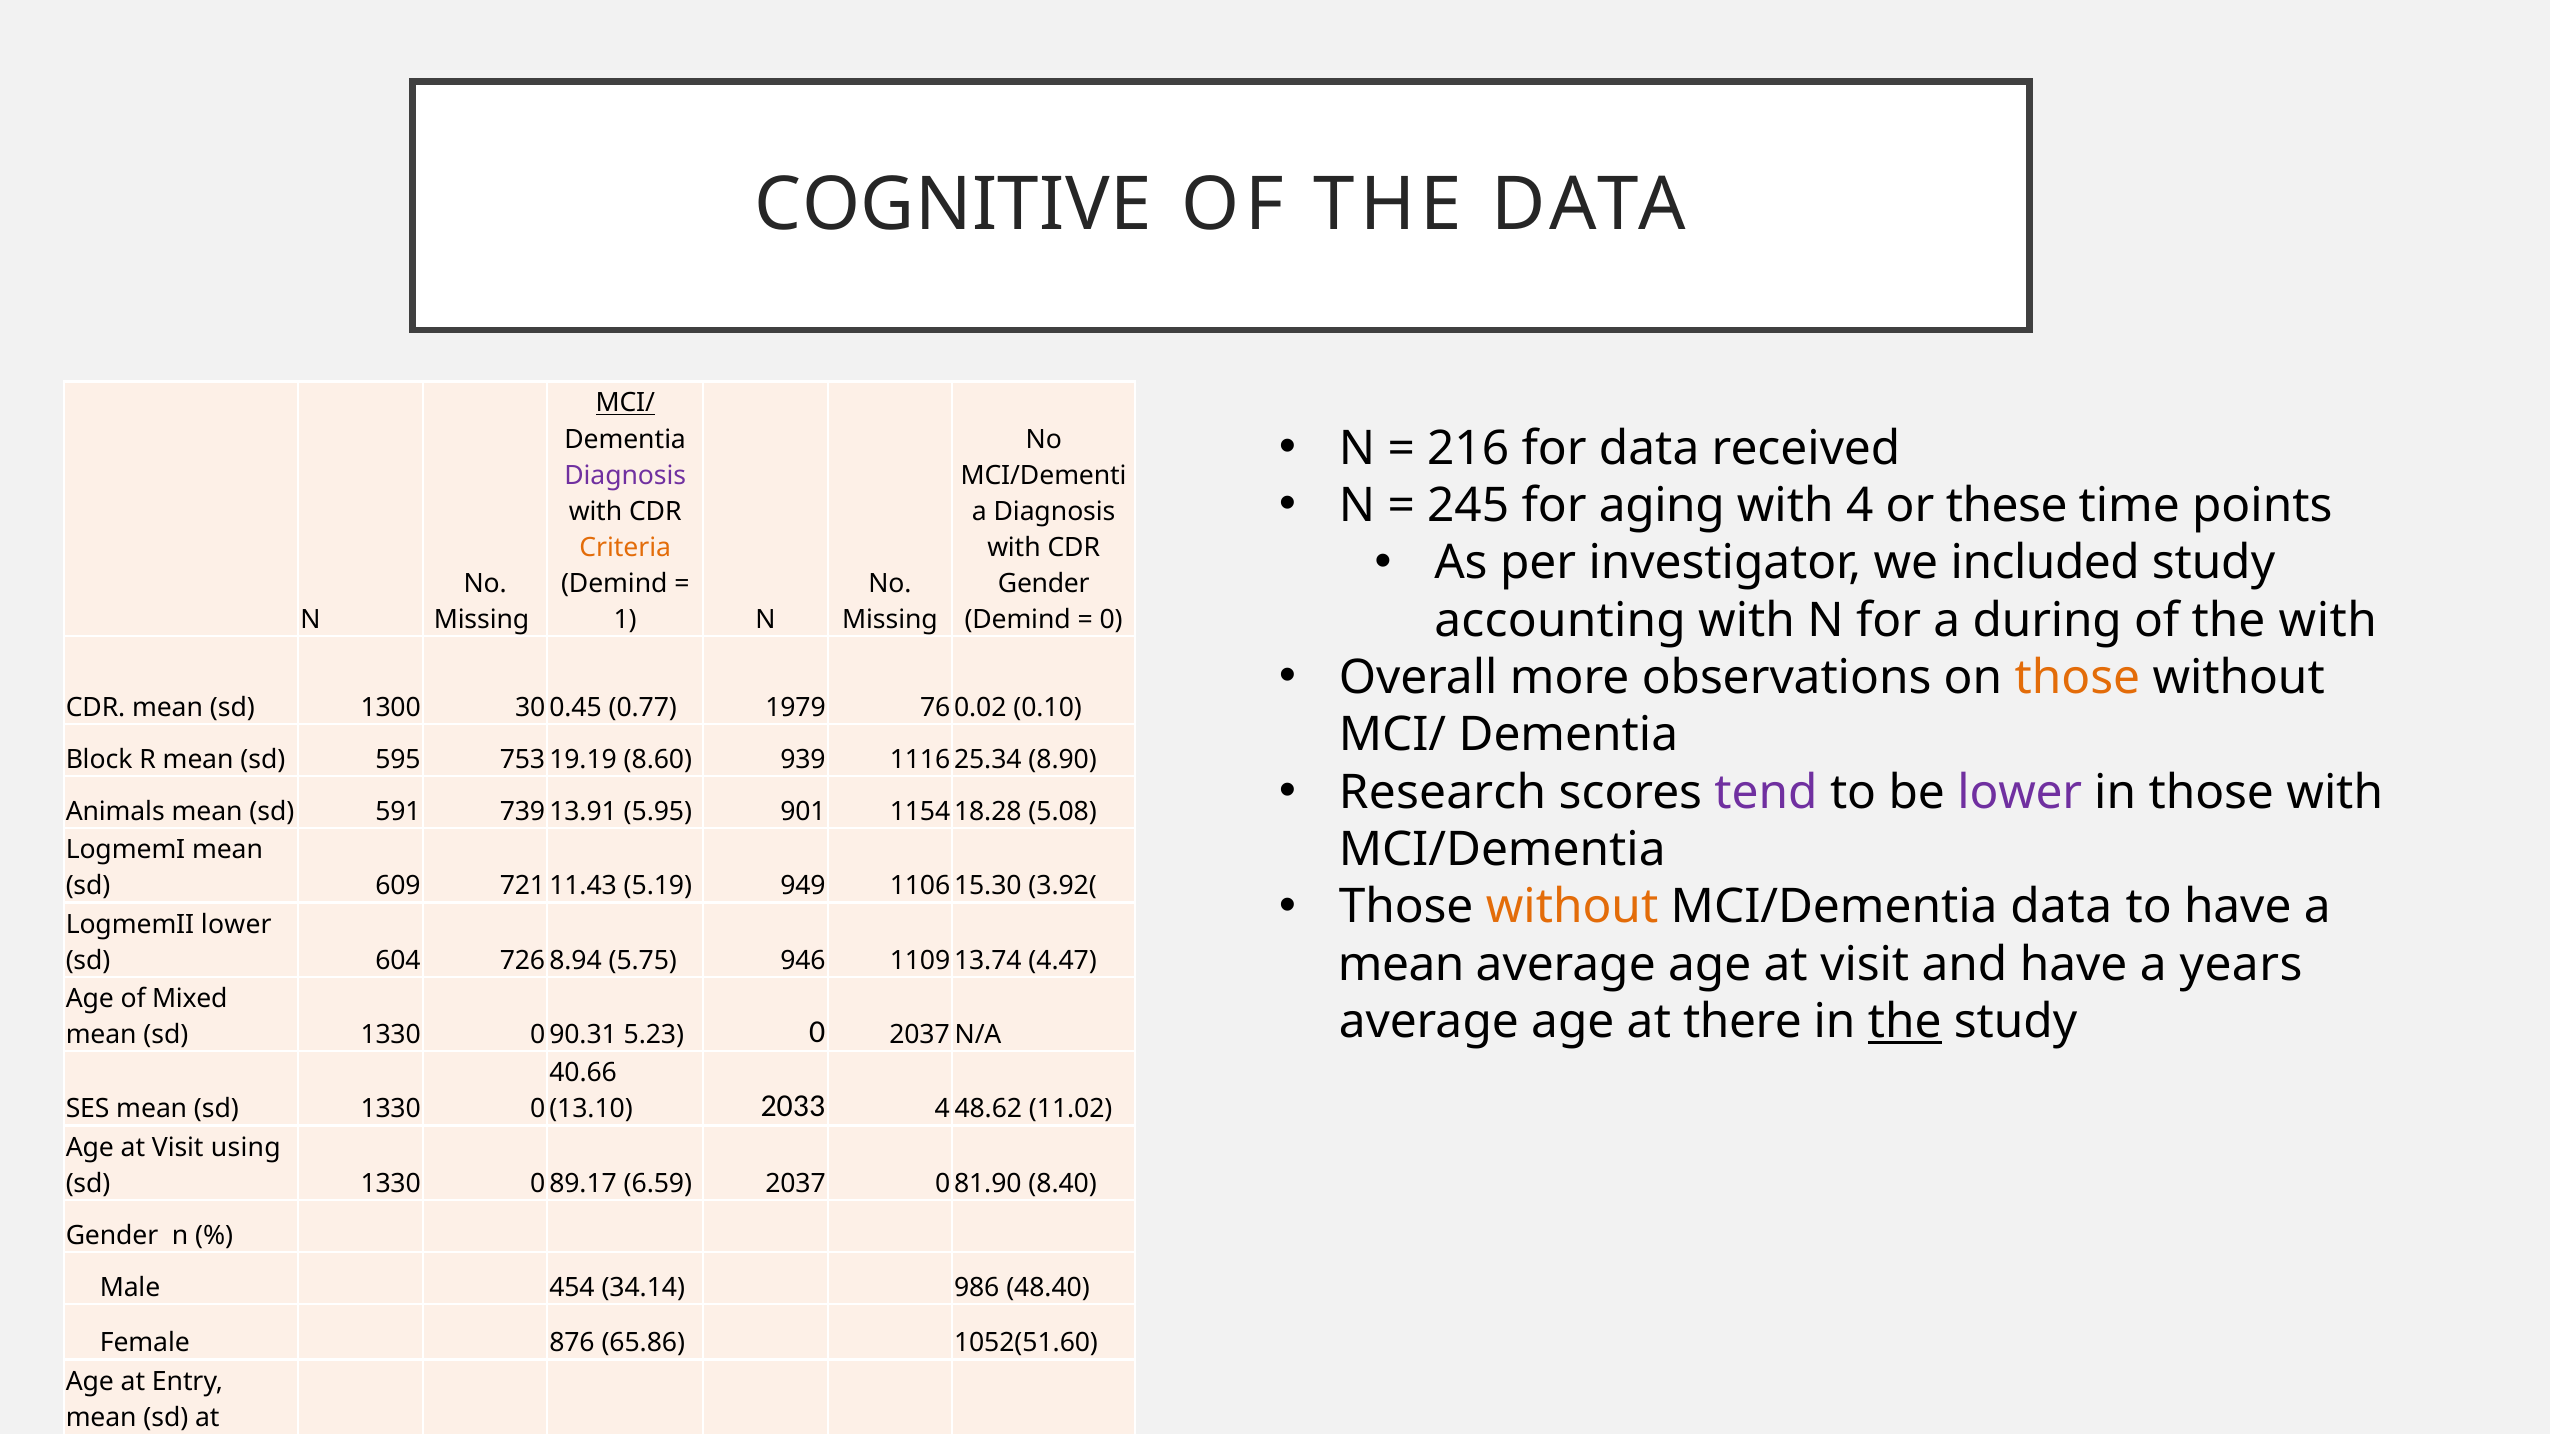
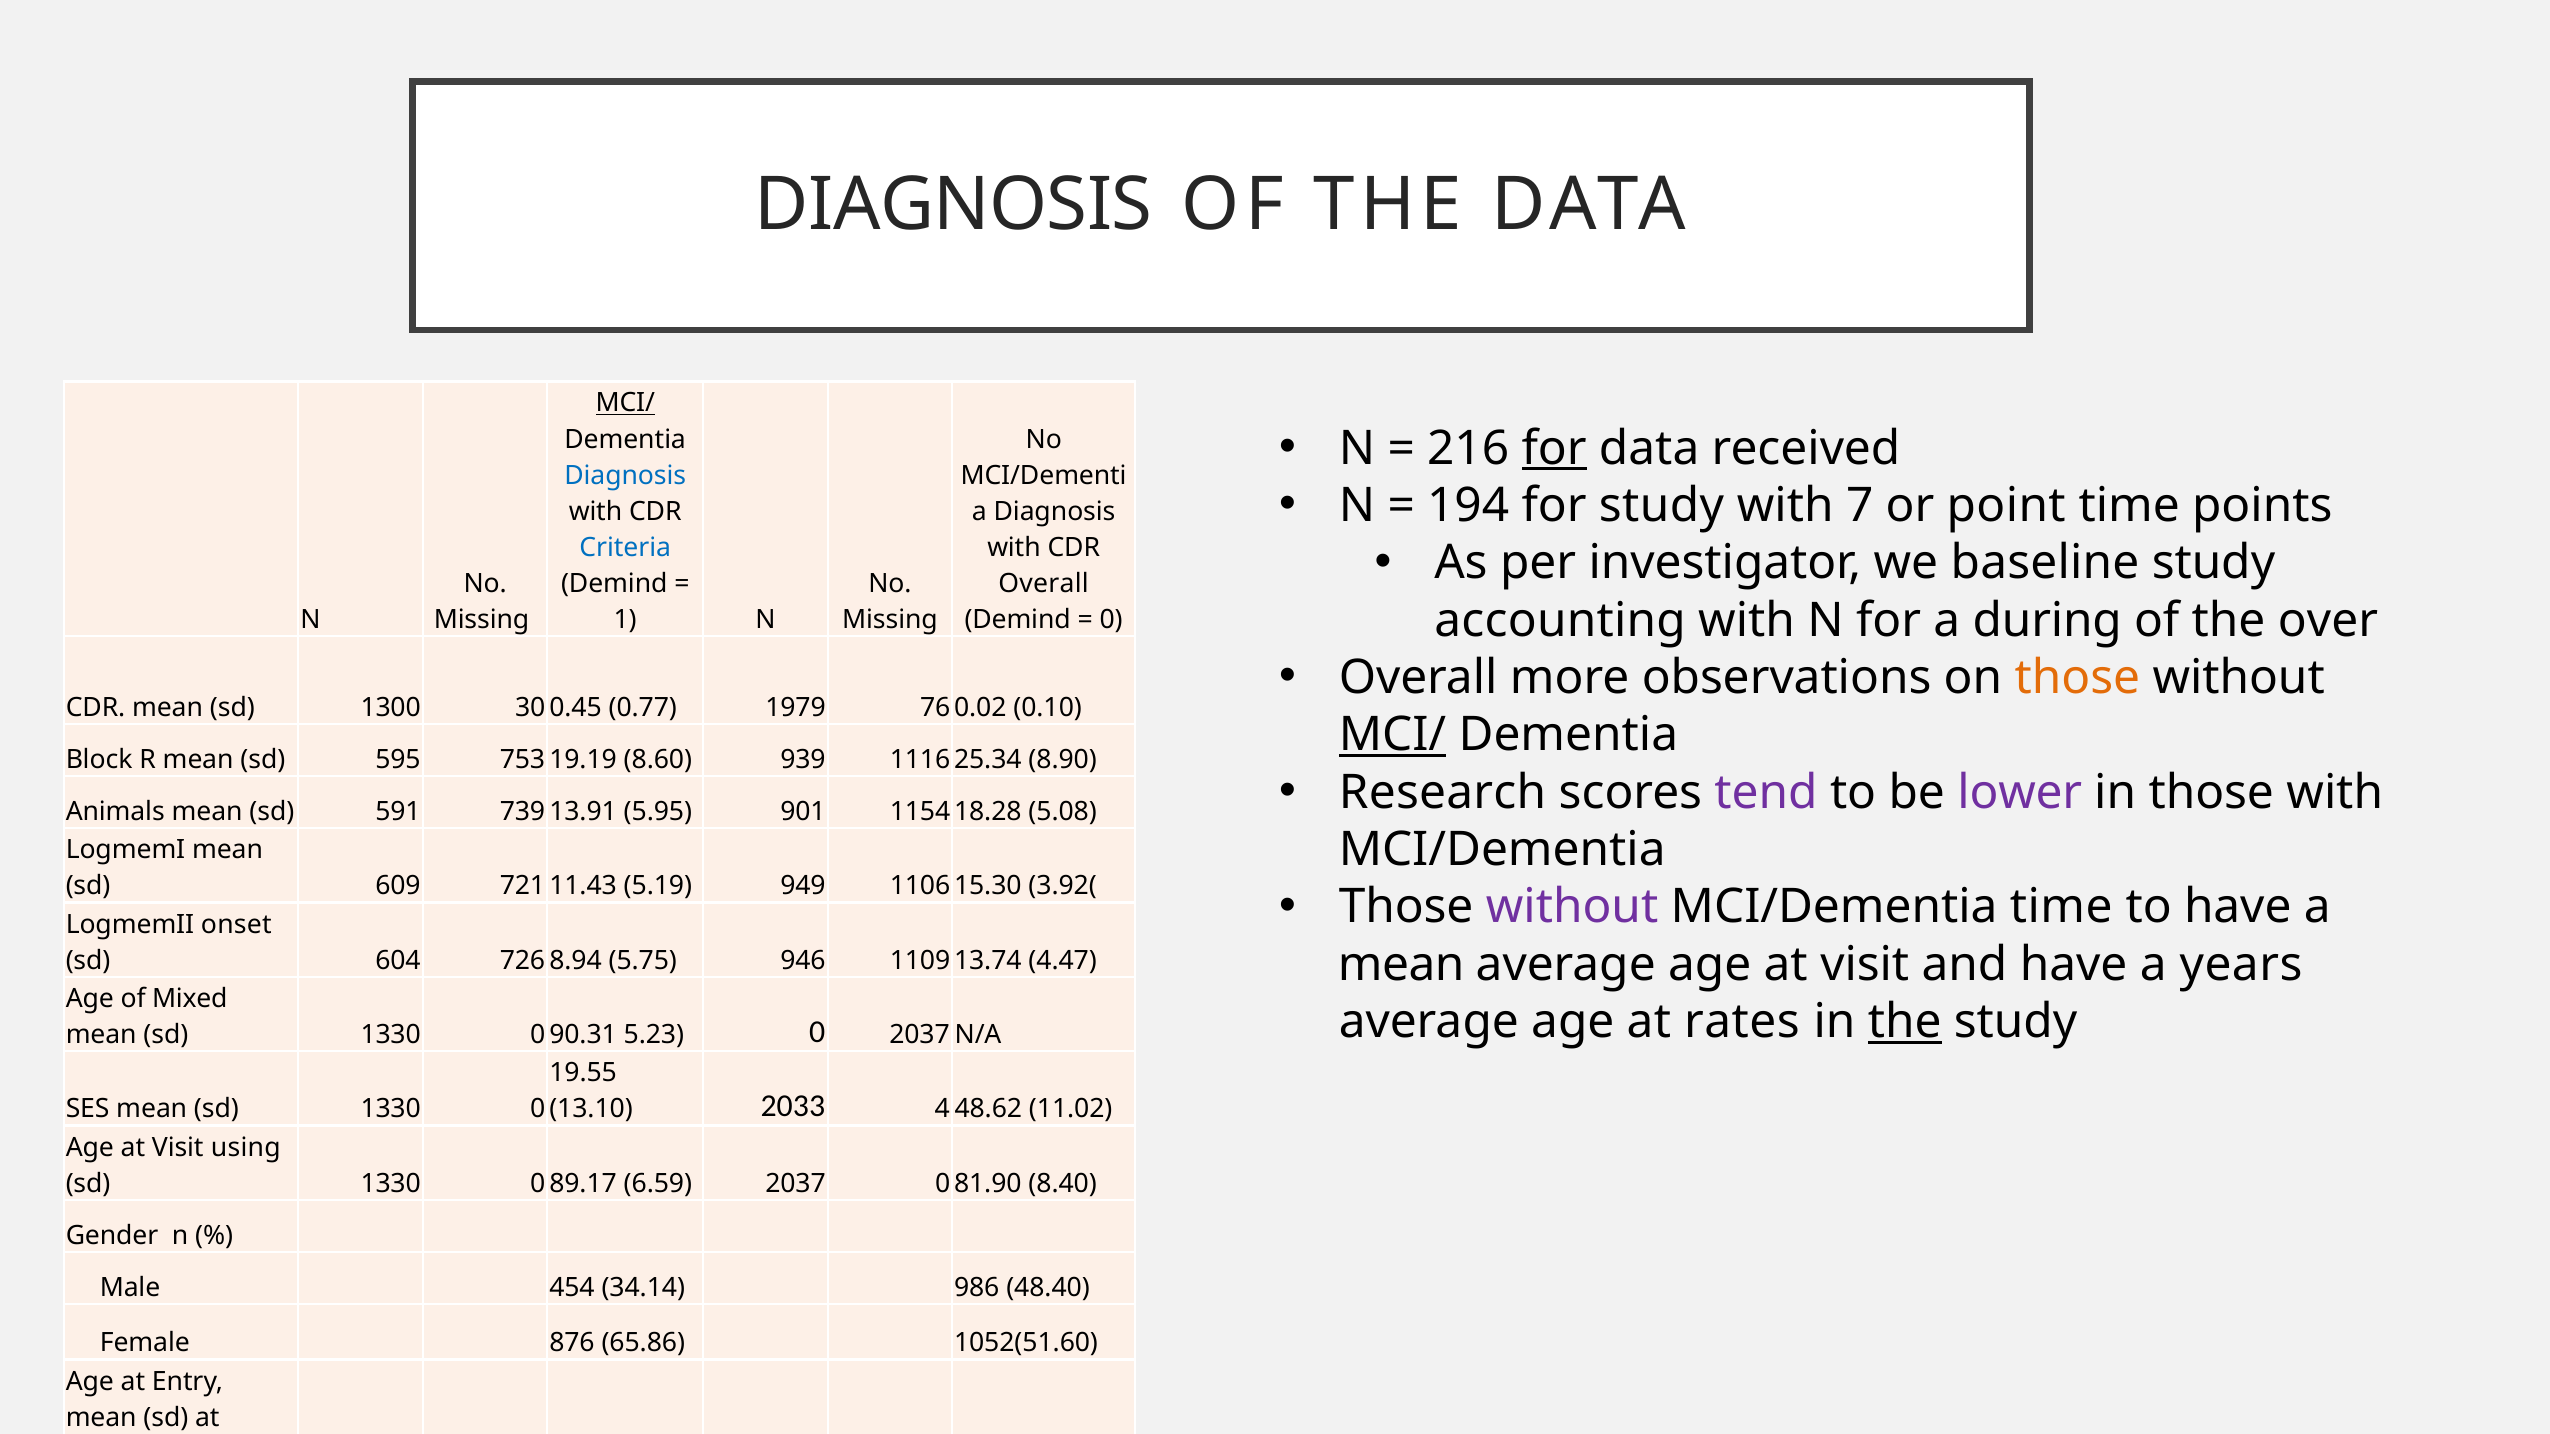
COGNITIVE: COGNITIVE -> DIAGNOSIS (954, 205)
for underline: none -> present (1554, 448)
Diagnosis colour: purple -> blue (625, 475)
245: 245 -> 194 (1468, 506)
for aging: aging -> study (1661, 506)
4: 4 -> 7 (1860, 506)
these: these -> point (2006, 506)
we included: included -> baseline (2045, 563)
Criteria colour: orange -> blue (625, 548)
Gender: Gender -> Overall (1044, 584)
the with: with -> over (2328, 621)
MCI/ underline: none -> present (1393, 735)
without colour: orange -> purple (1572, 907)
MCI/Dementia data: data -> time (2061, 907)
LogmemII lower: lower -> onset (236, 925)
there: there -> rates (1742, 1022)
40.66: 40.66 -> 19.55 (583, 1073)
